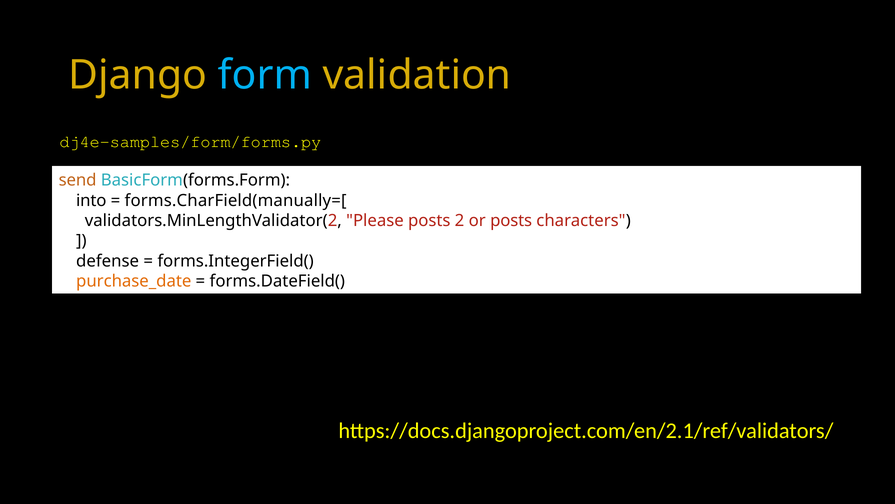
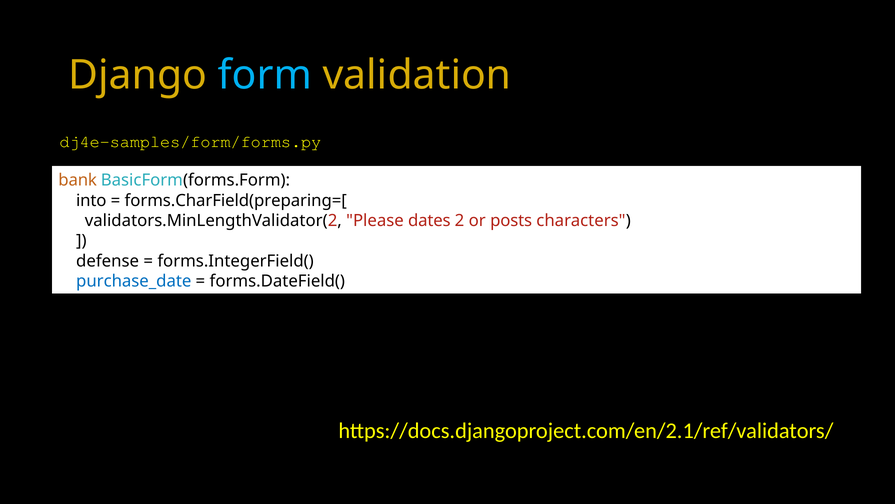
send: send -> bank (78, 180)
forms.CharField(manually=[: forms.CharField(manually=[ -> forms.CharField(preparing=[ (236, 200)
Please posts: posts -> dates (429, 221)
purchase_date colour: orange -> blue (134, 281)
